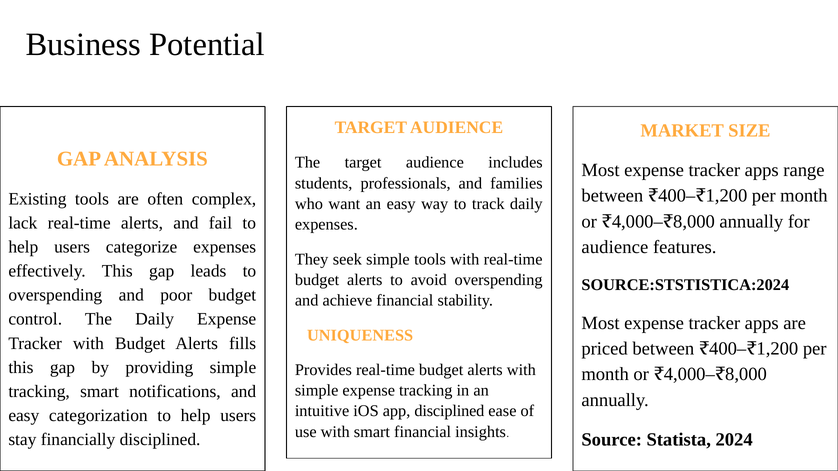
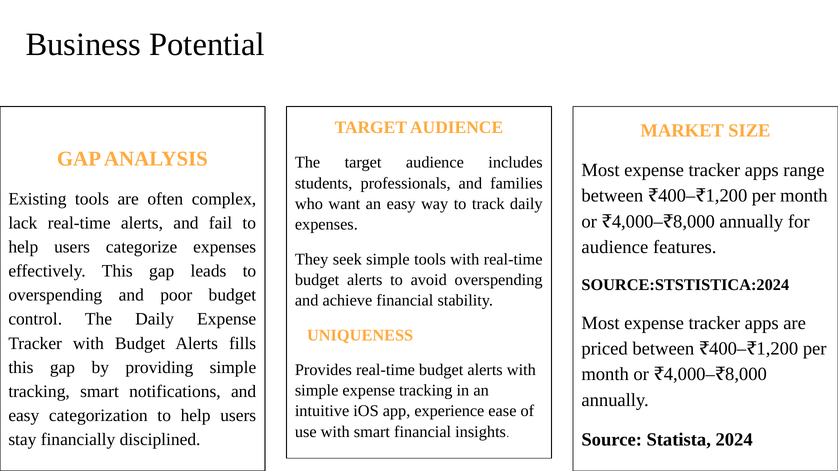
app disciplined: disciplined -> experience (449, 411)
